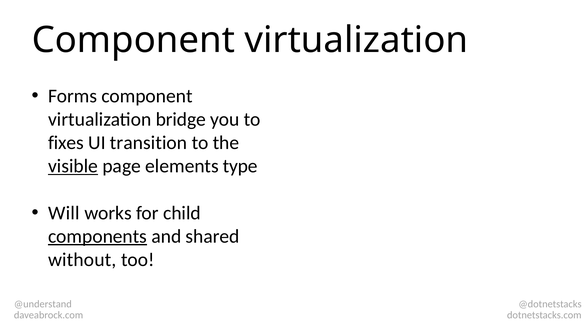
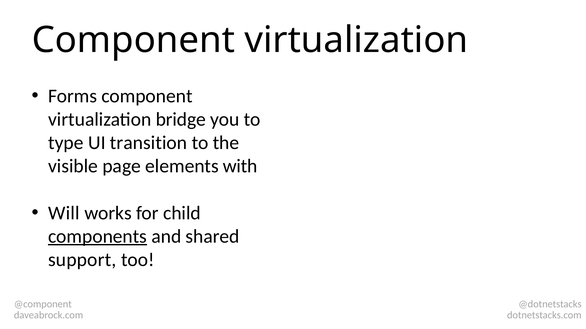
fixes: fixes -> type (66, 143)
visible underline: present -> none (73, 166)
type: type -> with (240, 166)
without: without -> support (82, 260)
@understand: @understand -> @component (43, 305)
